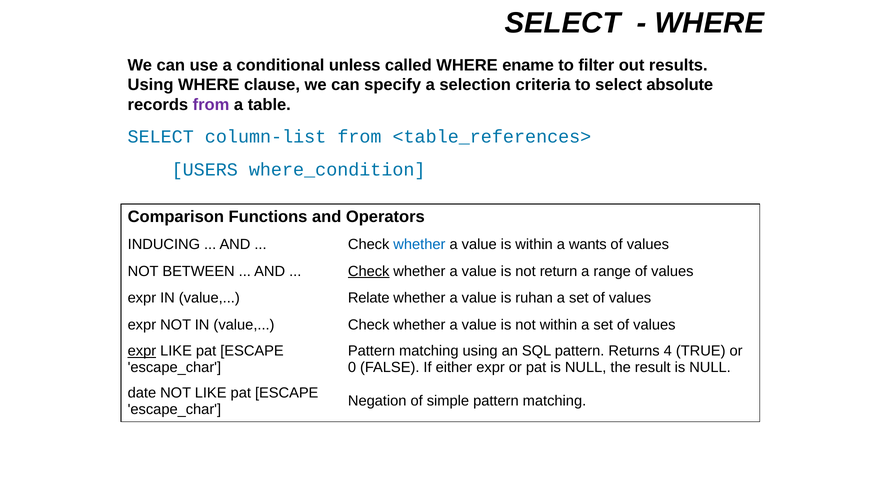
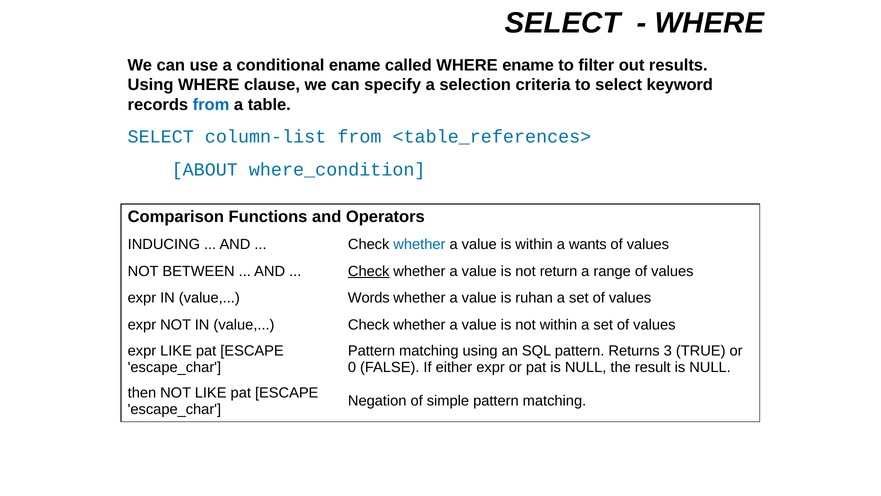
conditional unless: unless -> ename (355, 65)
absolute: absolute -> keyword (680, 85)
from colour: purple -> blue (211, 105)
USERS: USERS -> ABOUT (205, 170)
Relate: Relate -> Words (369, 298)
expr underline: present -> none (142, 351)
4: 4 -> 3 (668, 351)
date: date -> then (142, 393)
